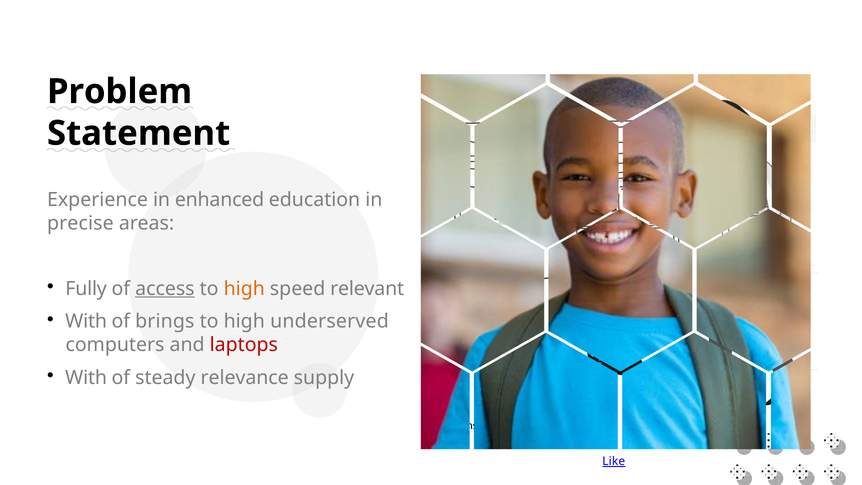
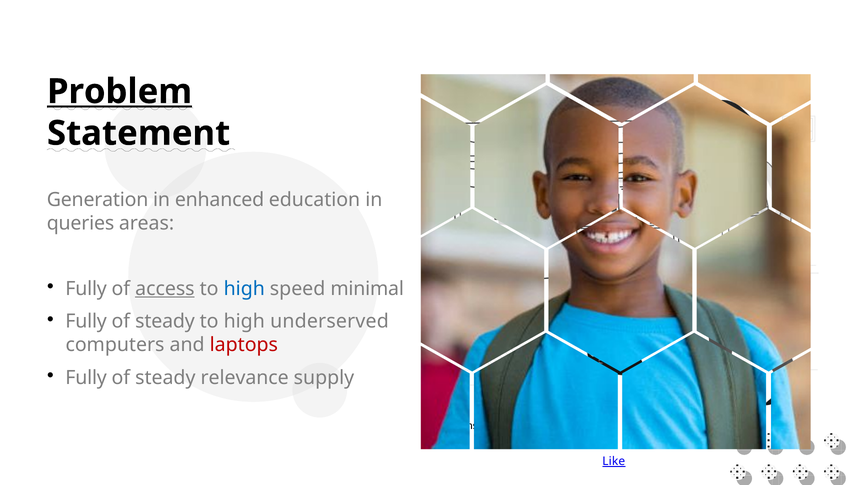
Problem underline: none -> present (120, 92)
Experience: Experience -> Generation (98, 200)
precise: precise -> queries (81, 223)
high colour: orange -> blue (244, 289)
relevant: relevant -> minimal (367, 289)
With: With -> Fully (86, 321)
brings: brings -> steady (165, 321)
With: With -> Fully (86, 378)
